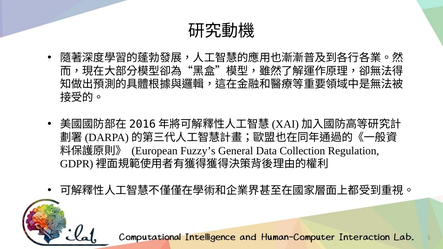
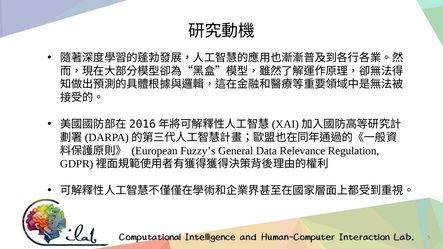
Collection: Collection -> Relevance (302, 151)
